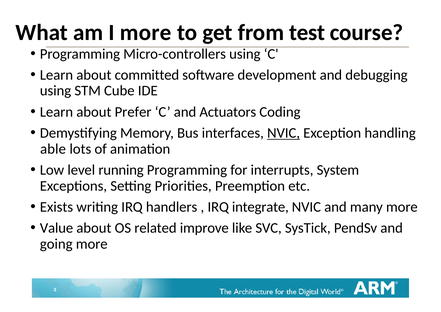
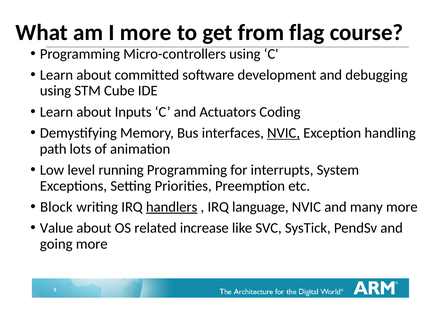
test: test -> flag (307, 33)
Prefer: Prefer -> Inputs (133, 112)
able: able -> path (53, 149)
Exists: Exists -> Block (56, 207)
handlers underline: none -> present (172, 207)
integrate: integrate -> language (260, 207)
improve: improve -> increase (204, 228)
